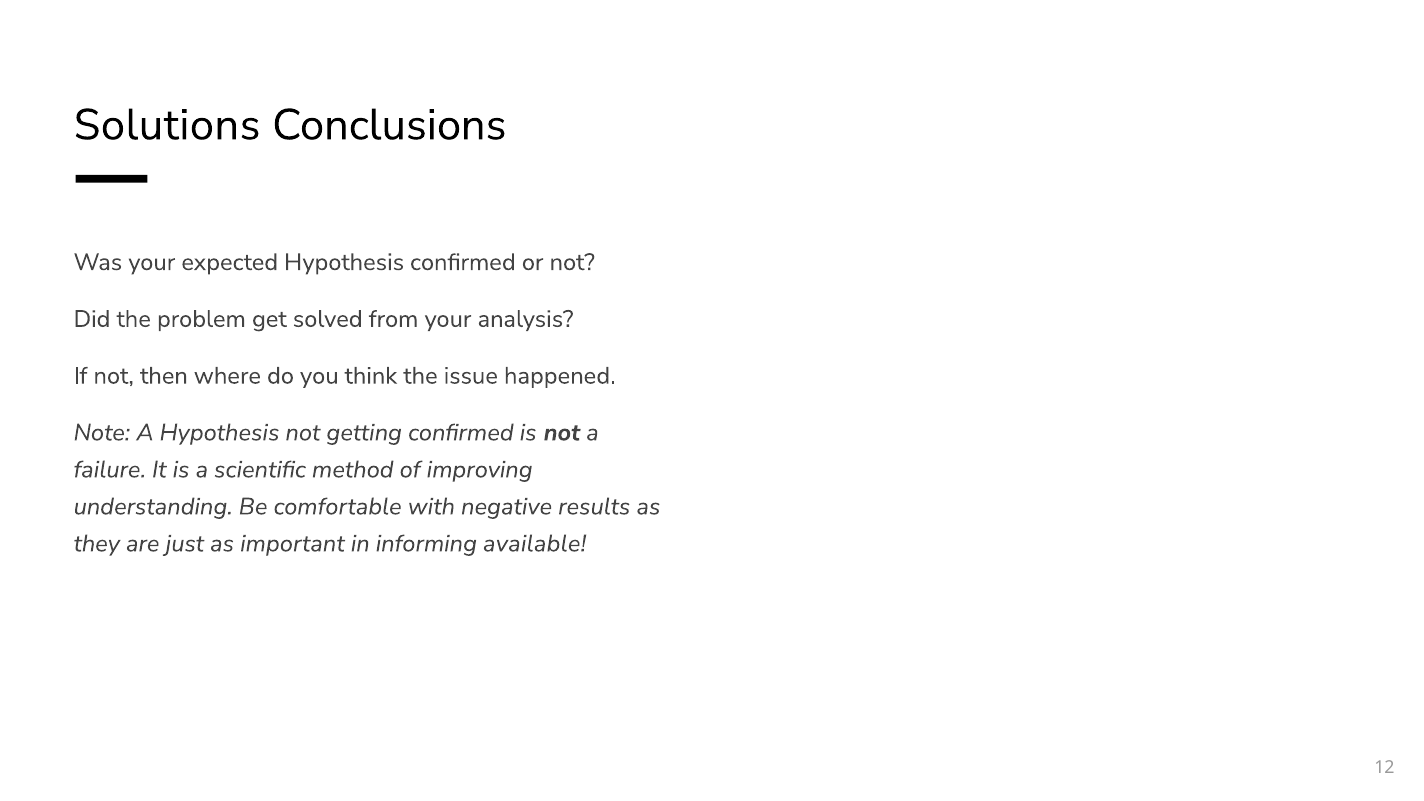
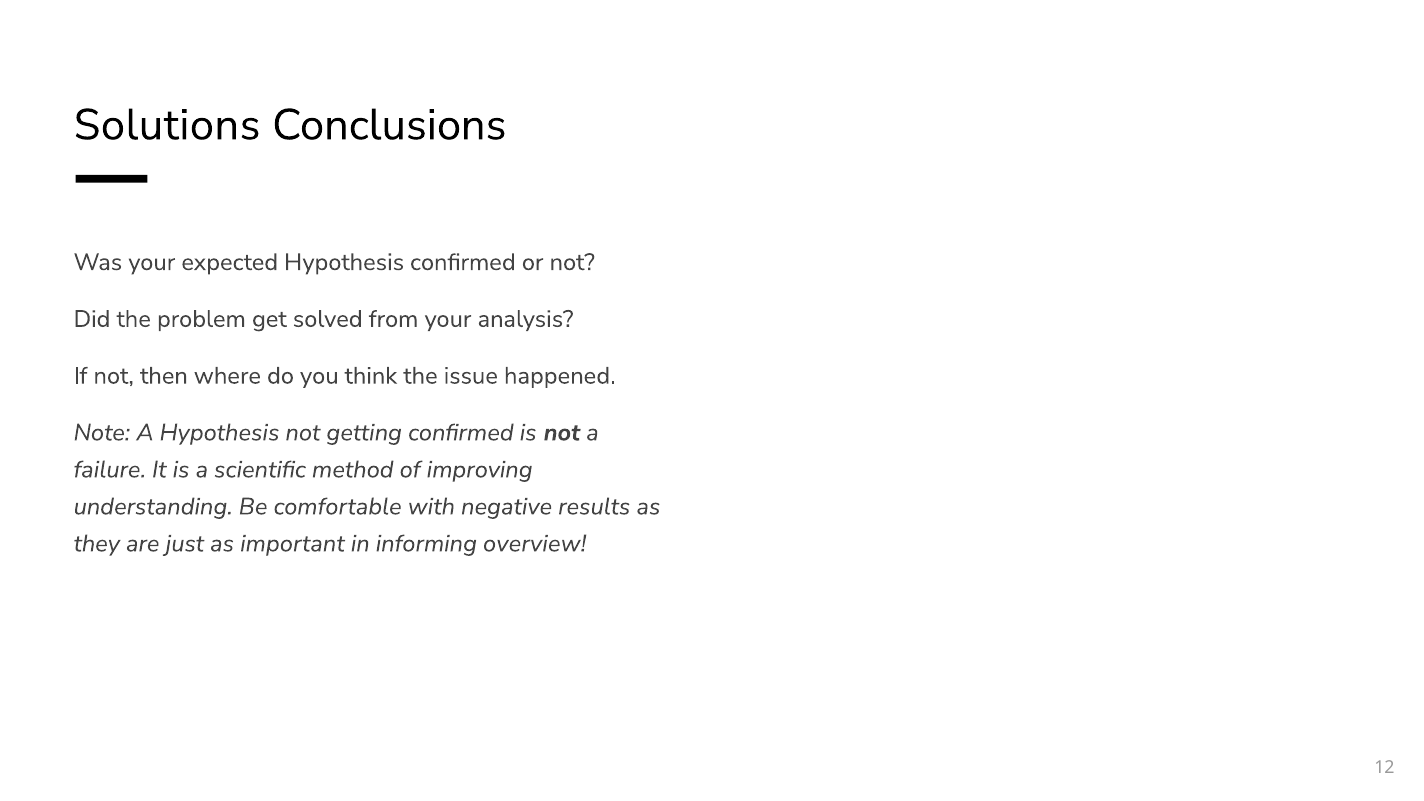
available: available -> overview (535, 544)
